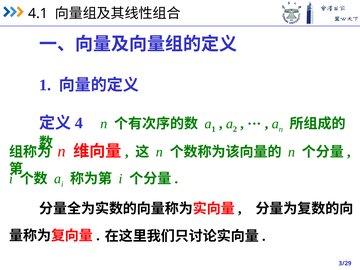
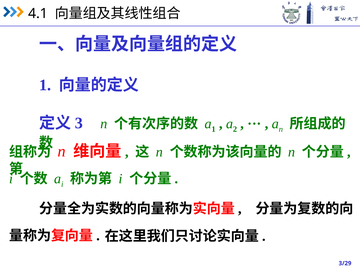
4: 4 -> 3 (79, 123)
